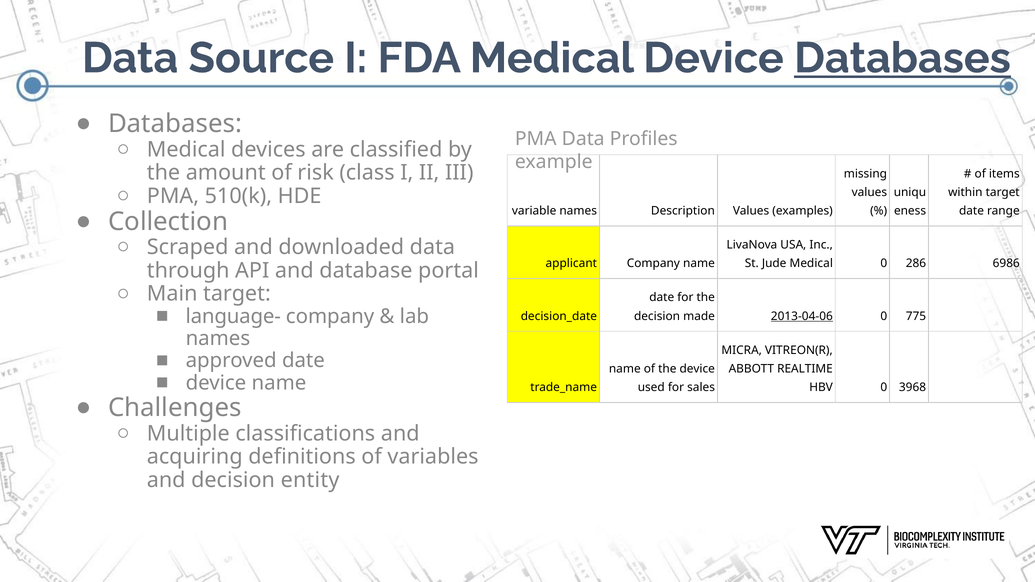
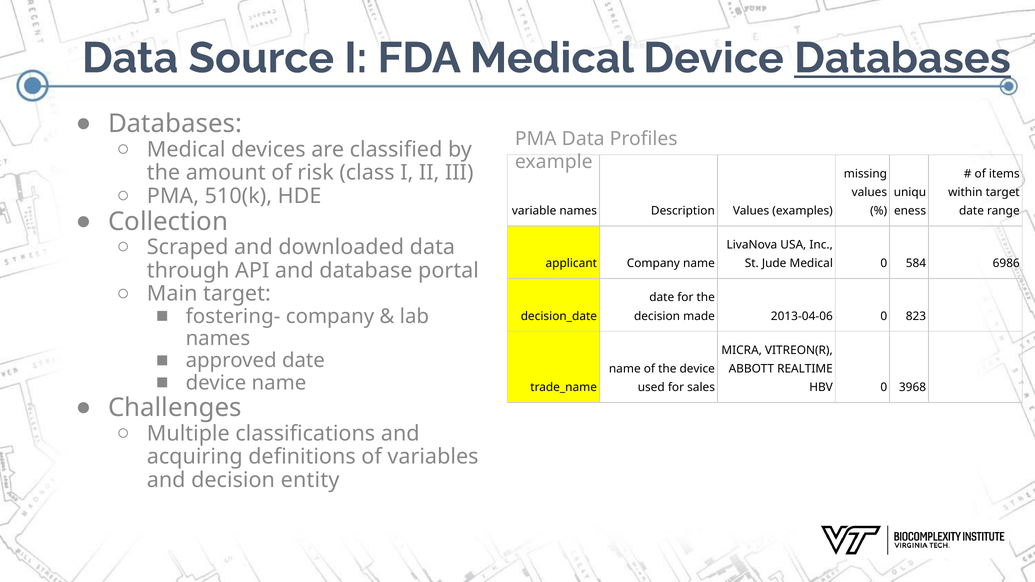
286: 286 -> 584 (916, 264)
language-: language- -> fostering- (233, 317)
2013-04-06 underline: present -> none (802, 316)
775: 775 -> 823 (916, 316)
